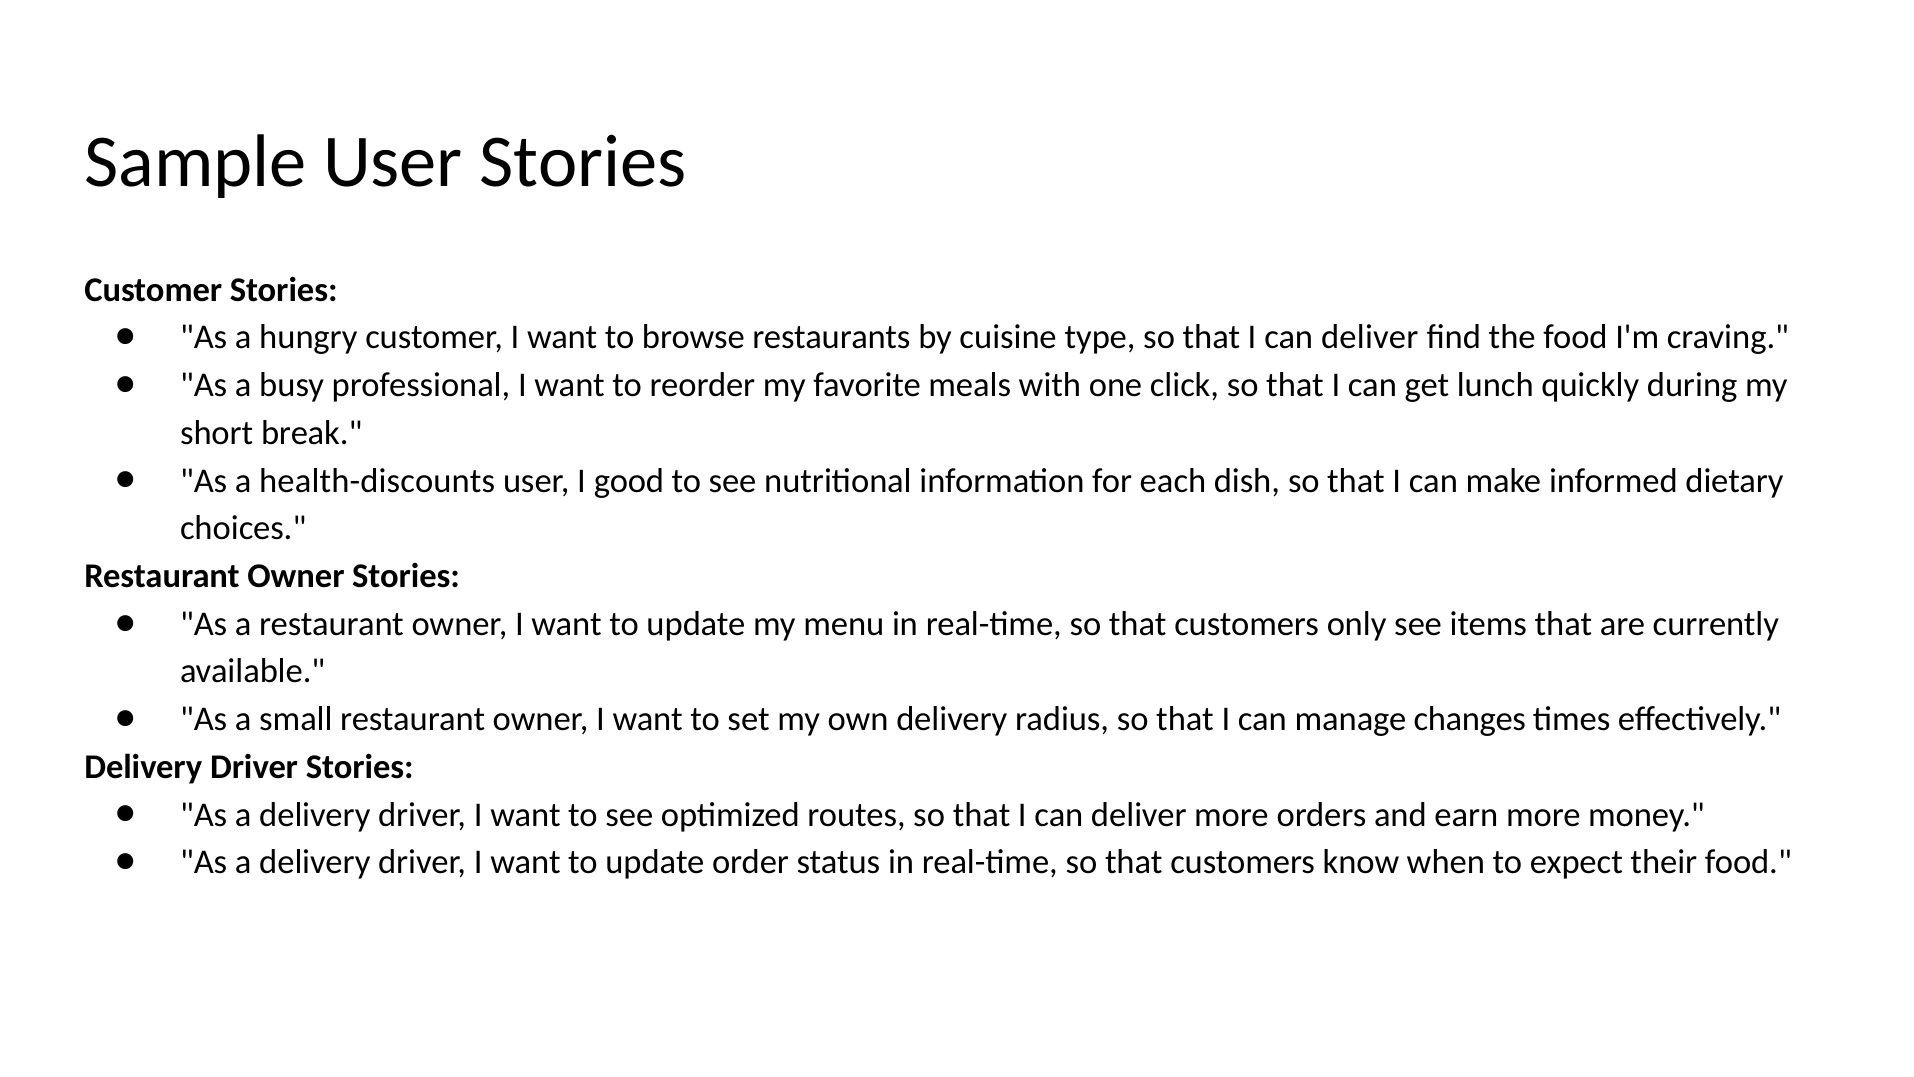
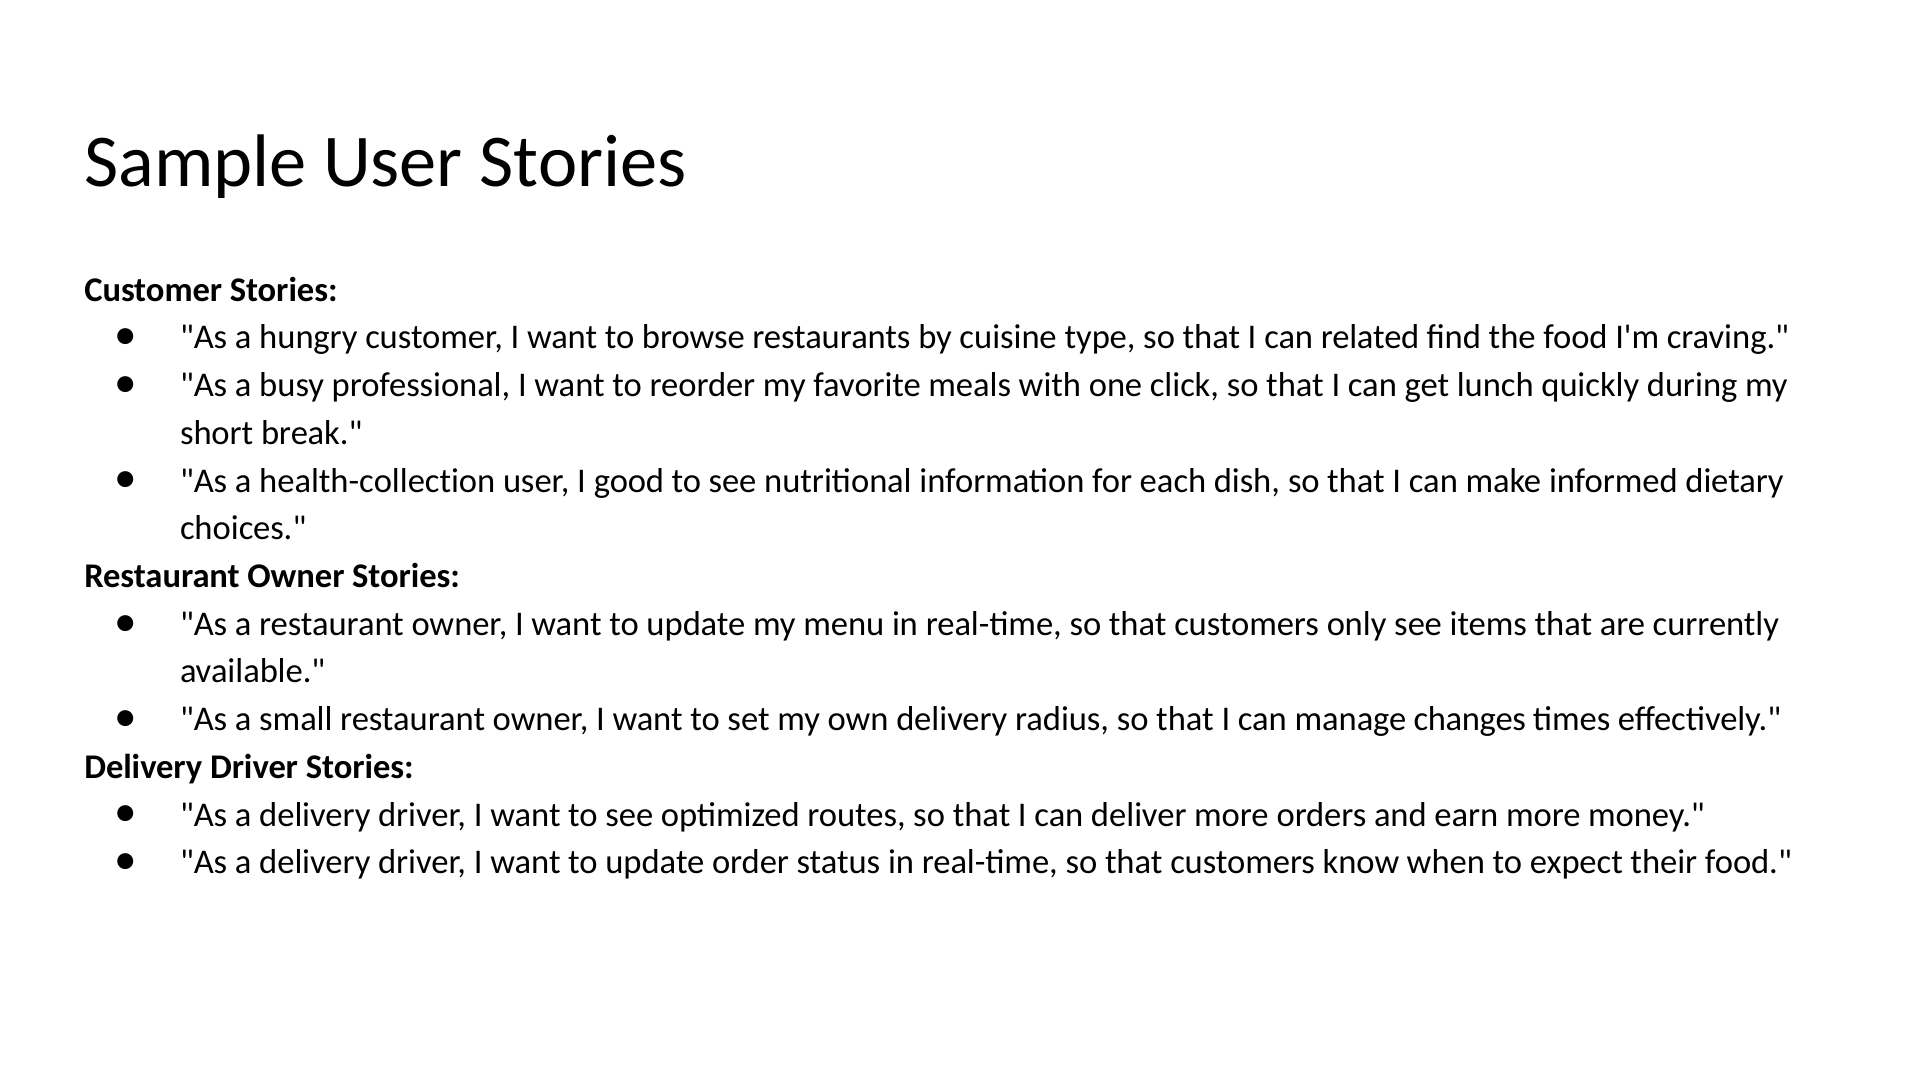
deliver: deliver -> related (1370, 337)
health-discounts: health-discounts -> health-collection (377, 481)
